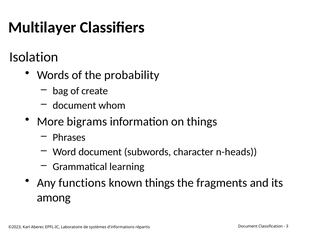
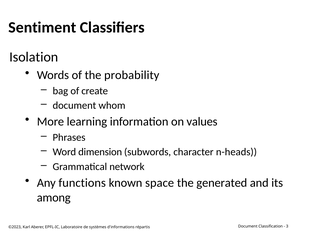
Multilayer: Multilayer -> Sentiment (42, 27)
bigrams: bigrams -> learning (87, 122)
on things: things -> values (202, 122)
Word document: document -> dimension (100, 152)
learning: learning -> network (127, 167)
known things: things -> space (160, 183)
fragments: fragments -> generated (222, 183)
